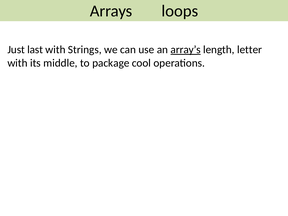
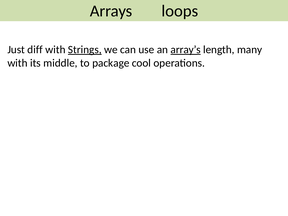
last: last -> diff (35, 50)
Strings underline: none -> present (85, 50)
letter: letter -> many (250, 50)
